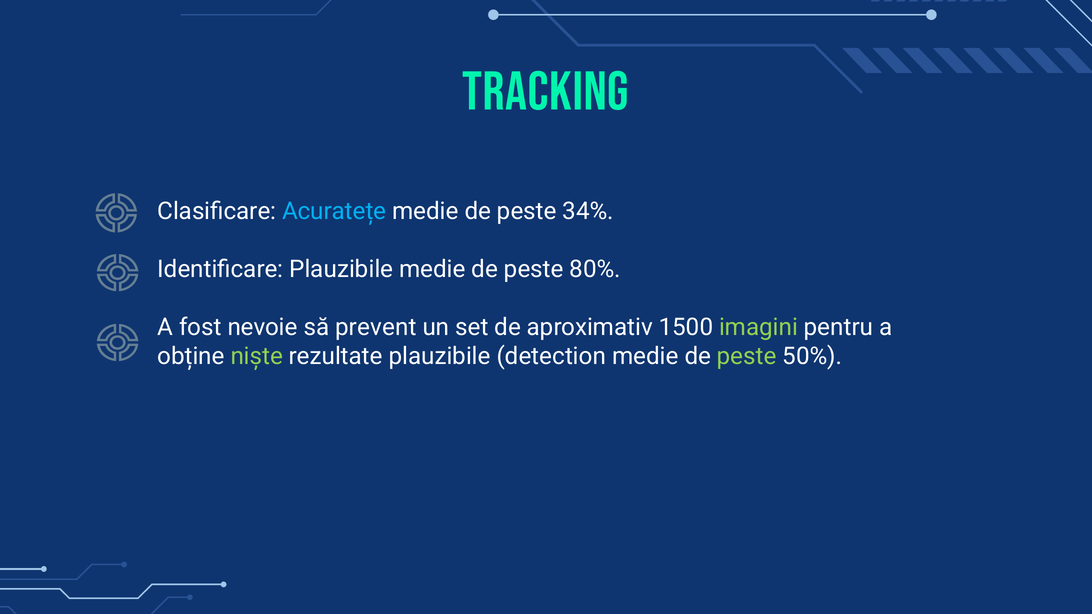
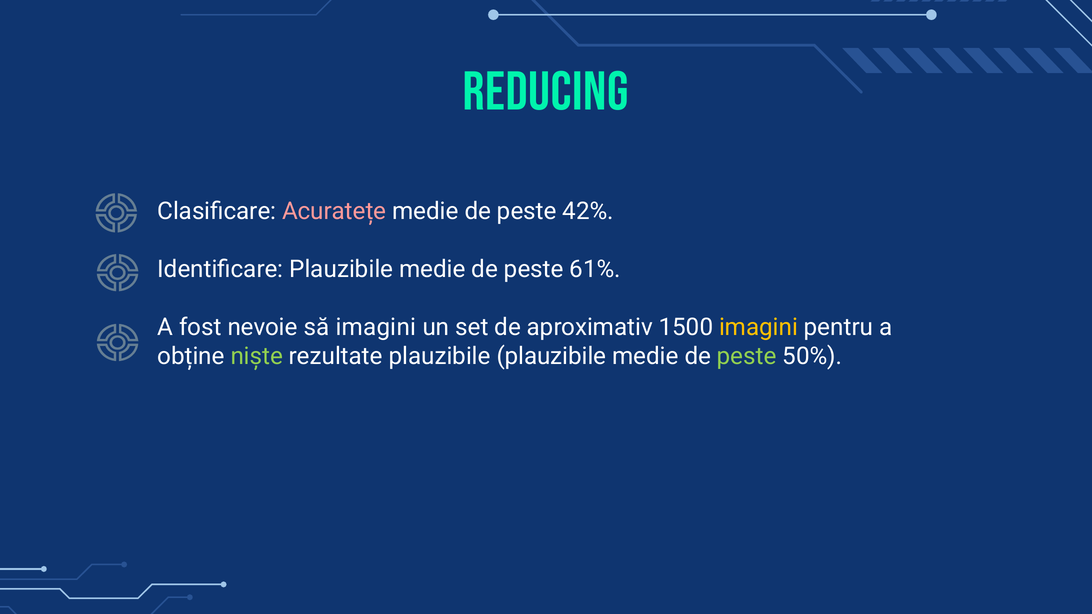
tracking: tracking -> reducing (546, 92)
Acuratețe colour: light blue -> pink (334, 211)
34%: 34% -> 42% (588, 211)
80%: 80% -> 61% (595, 269)
să prevent: prevent -> imagini (376, 328)
imagini colour: light green -> yellow (758, 328)
plauzibile detection: detection -> plauzibile (551, 357)
